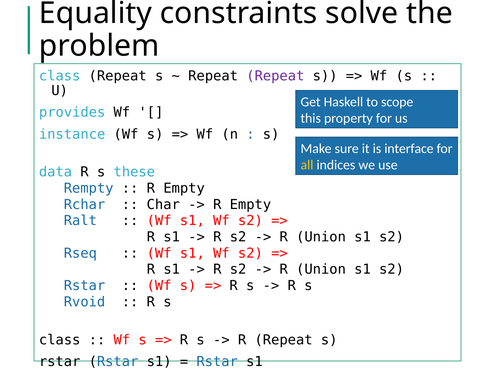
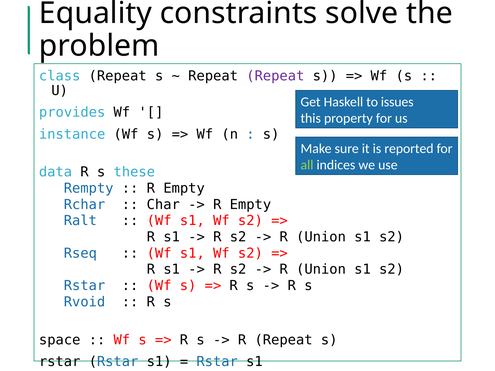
scope: scope -> issues (397, 102)
interface: interface -> reported (409, 149)
all colour: yellow -> light green (307, 165)
class: class -> space (60, 340)
